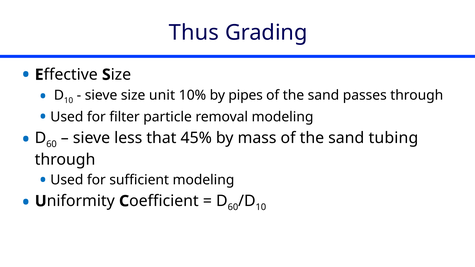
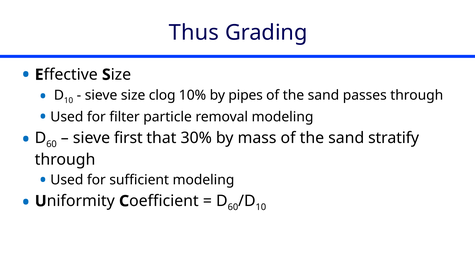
unit: unit -> clog (162, 95)
less: less -> first (128, 138)
45%: 45% -> 30% (196, 138)
tubing: tubing -> stratify (394, 138)
